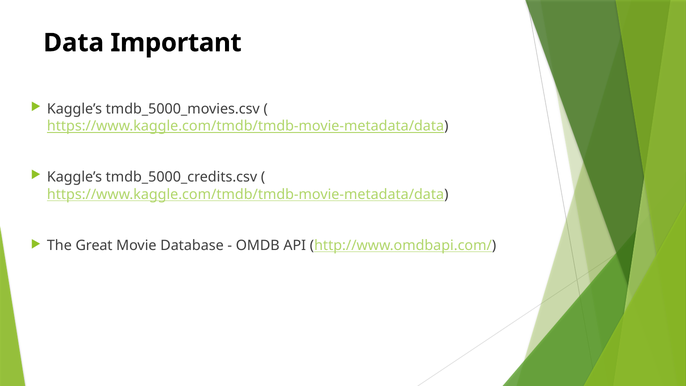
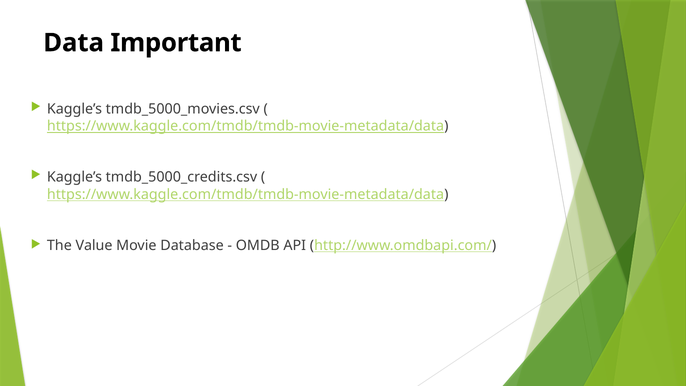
Great: Great -> Value (94, 245)
